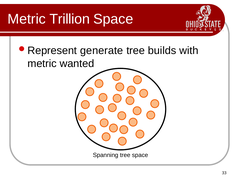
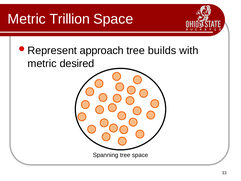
generate: generate -> approach (102, 51)
wanted: wanted -> desired (77, 63)
